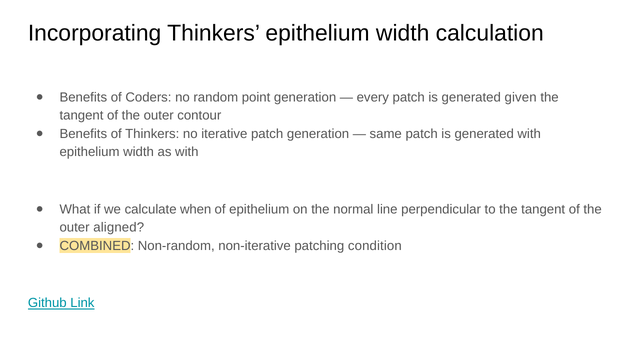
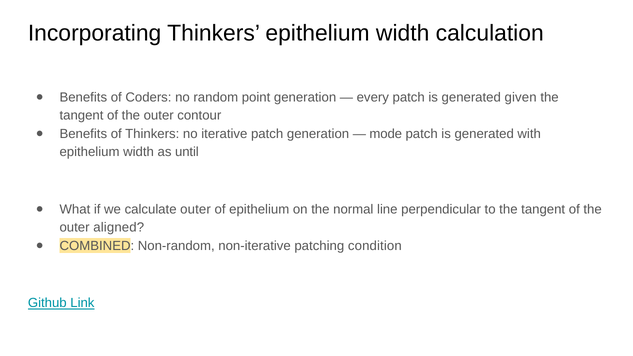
same: same -> mode (386, 134)
as with: with -> until (187, 152)
calculate when: when -> outer (196, 209)
